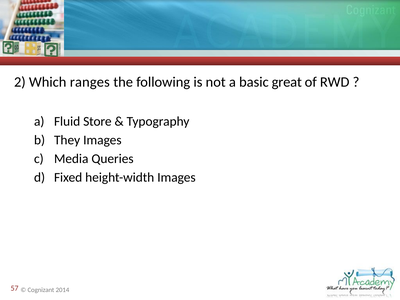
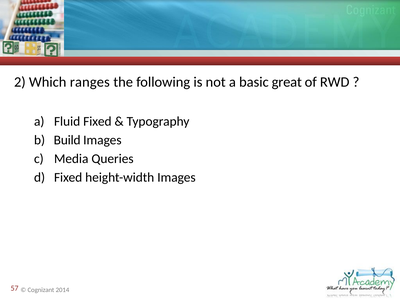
Fluid Store: Store -> Fixed (97, 122)
They: They -> Build (67, 140)
